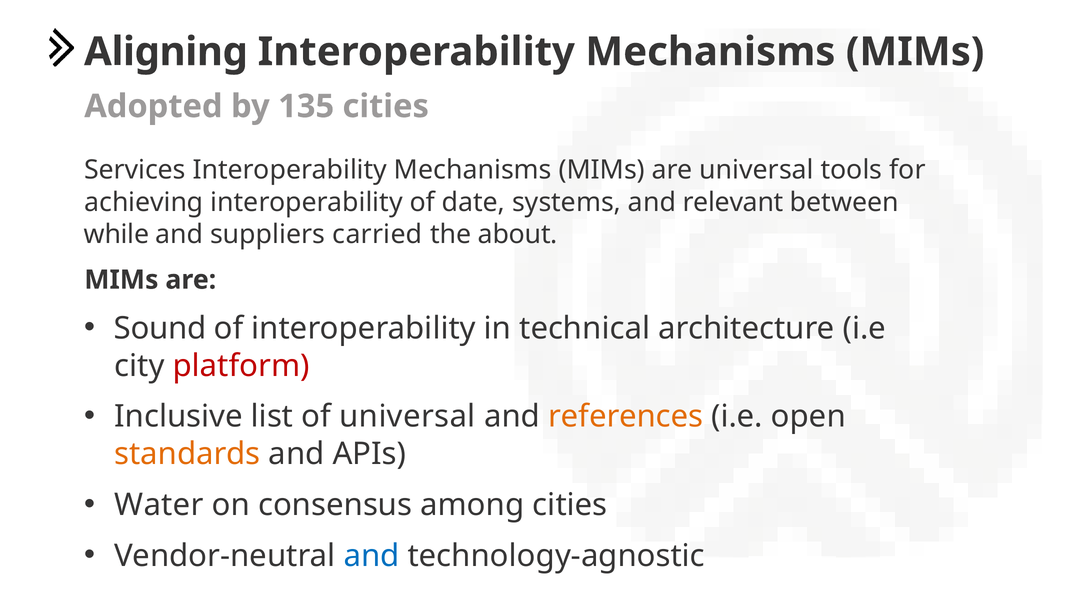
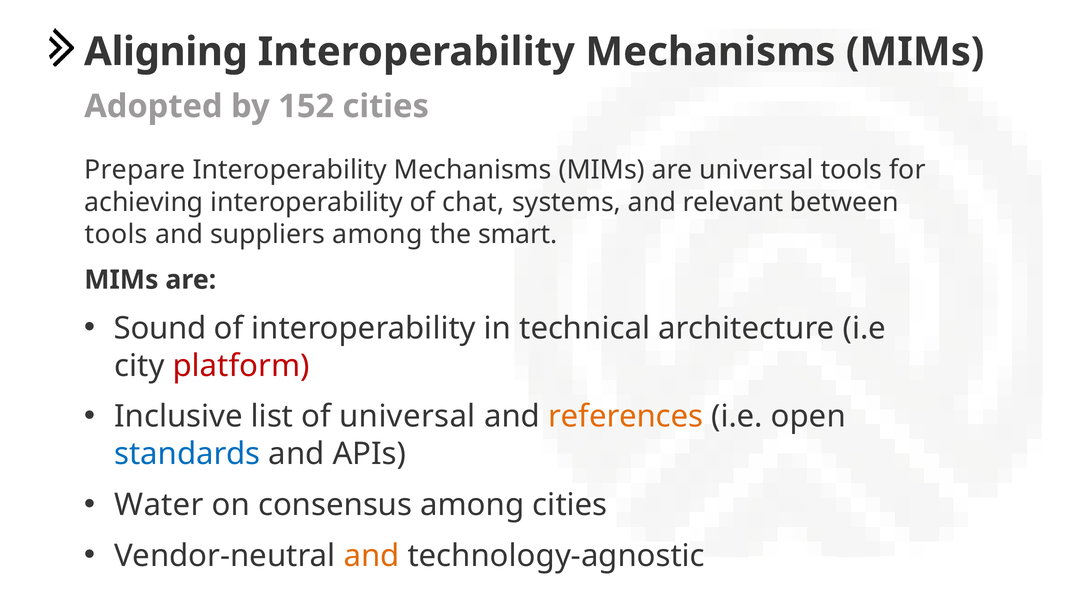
135: 135 -> 152 (306, 106)
Services: Services -> Prepare (135, 170)
date: date -> chat (473, 202)
while: while -> tools (116, 234)
suppliers carried: carried -> among (377, 234)
about: about -> smart (518, 234)
standards colour: orange -> blue (187, 454)
and colour: blue -> orange (372, 556)
